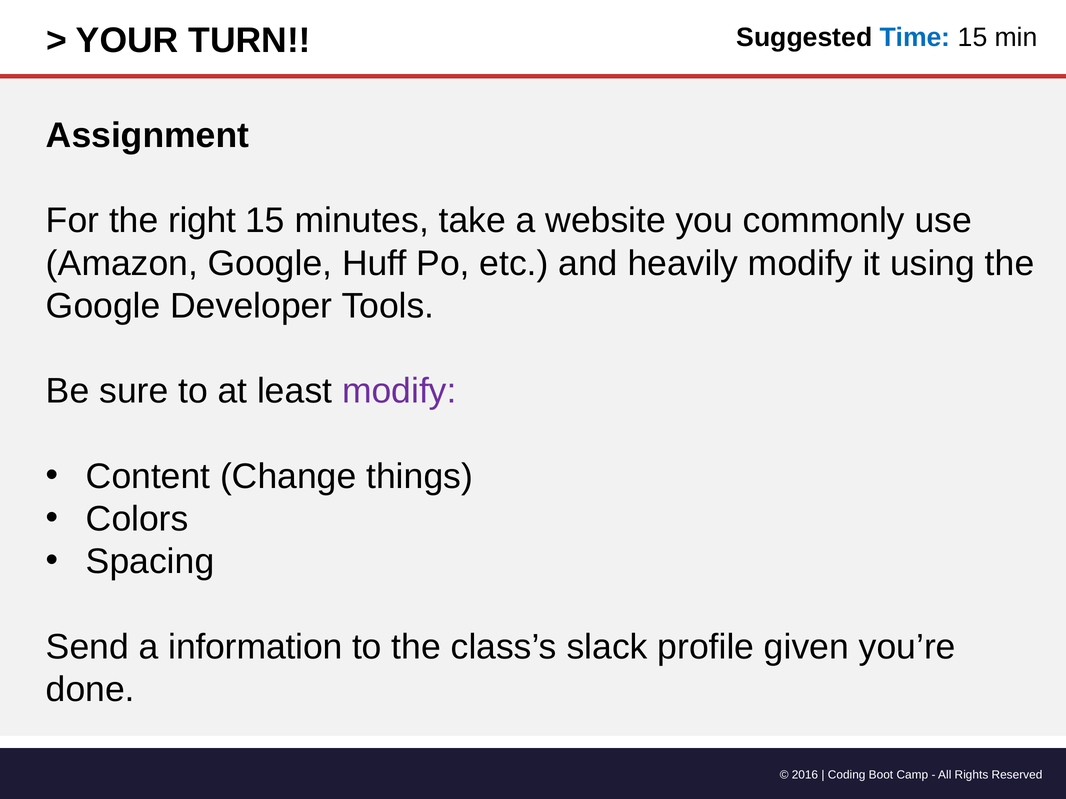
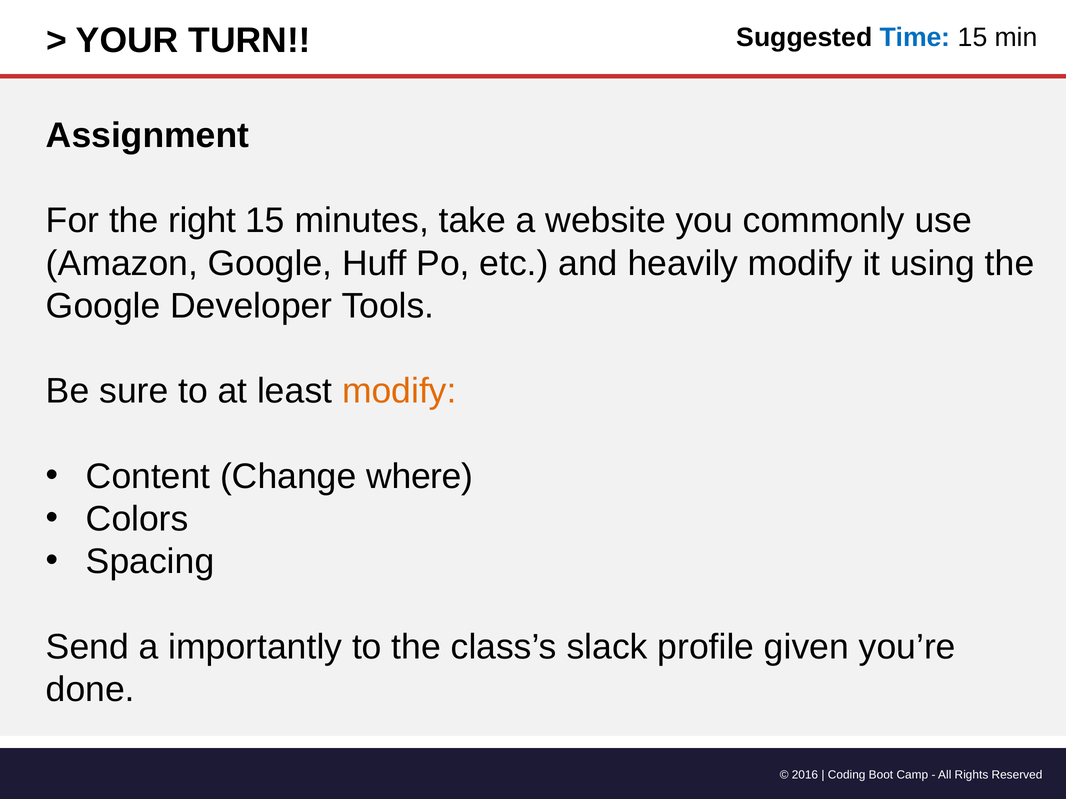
modify colour: purple -> orange (399, 391)
things: things -> where (420, 477)
information: information -> importantly (255, 647)
